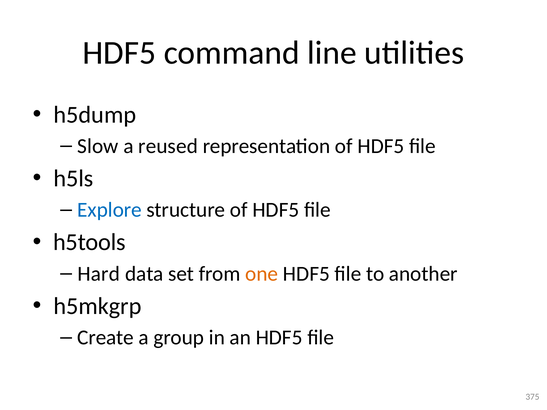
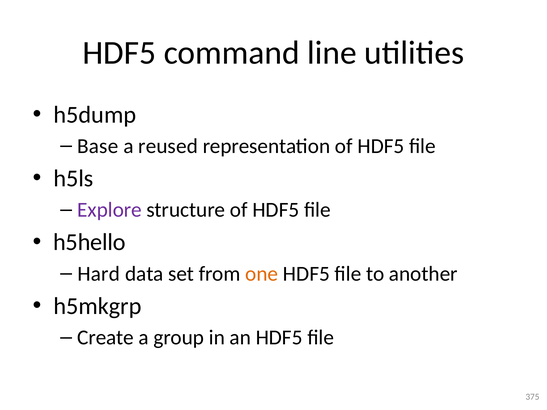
Slow: Slow -> Base (98, 146)
Explore colour: blue -> purple (110, 210)
h5tools: h5tools -> h5hello (89, 242)
